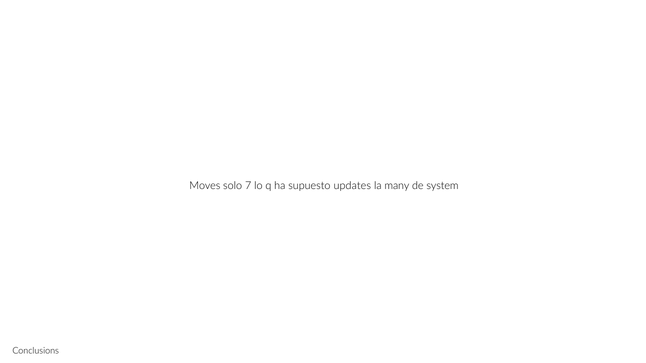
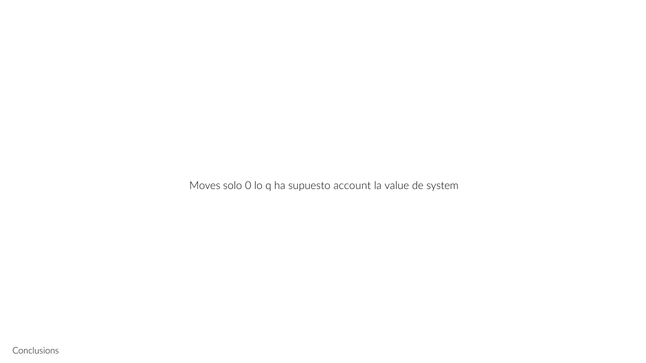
7: 7 -> 0 (248, 186)
updates: updates -> account (352, 186)
many: many -> value (397, 186)
